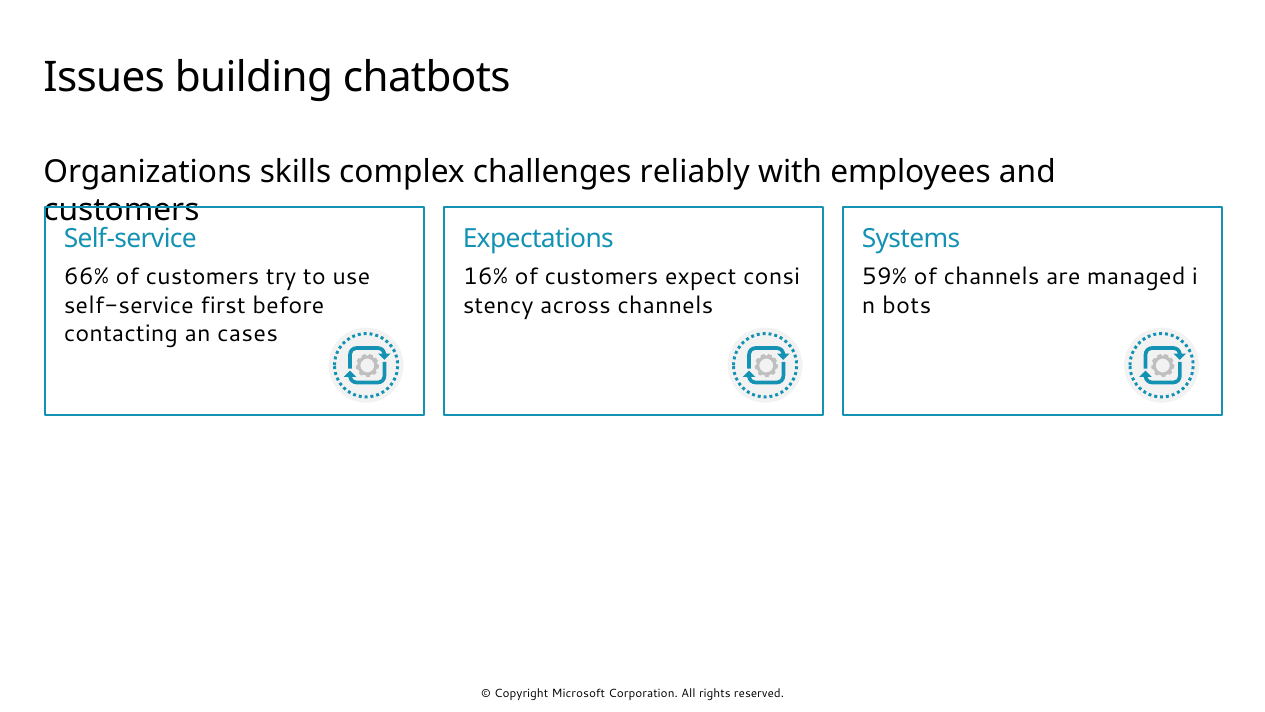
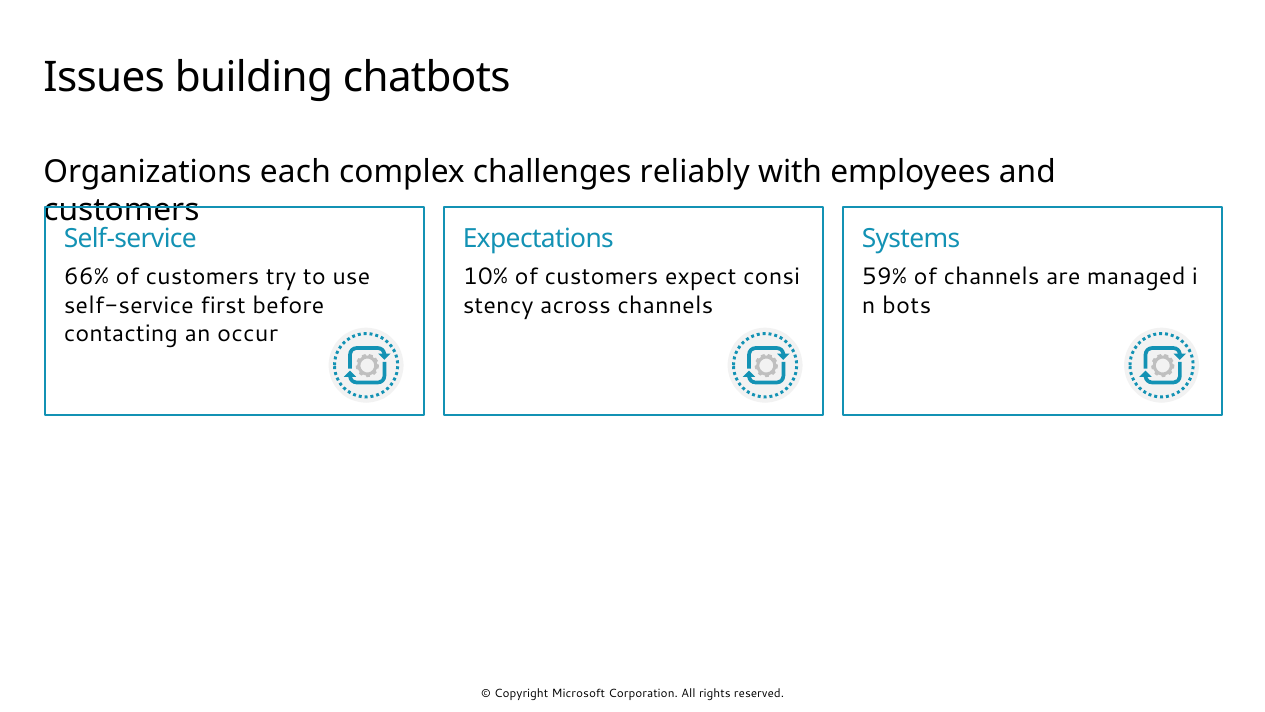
skills: skills -> each (295, 172)
16%: 16% -> 10% (485, 277)
cases: cases -> occur (248, 333)
